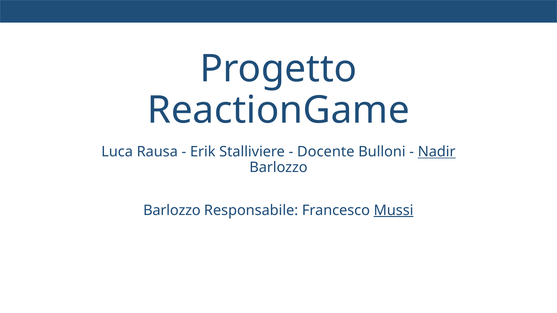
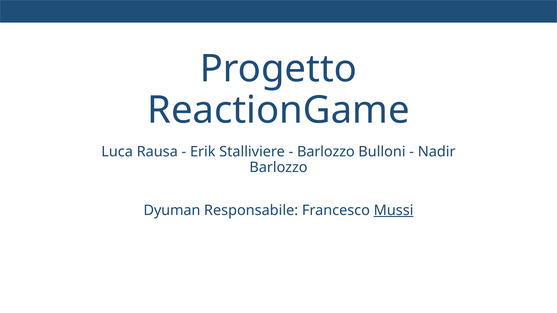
Docente: Docente -> Barlozzo (326, 152)
Nadir underline: present -> none (437, 152)
Barlozzo: Barlozzo -> Dyuman (172, 210)
